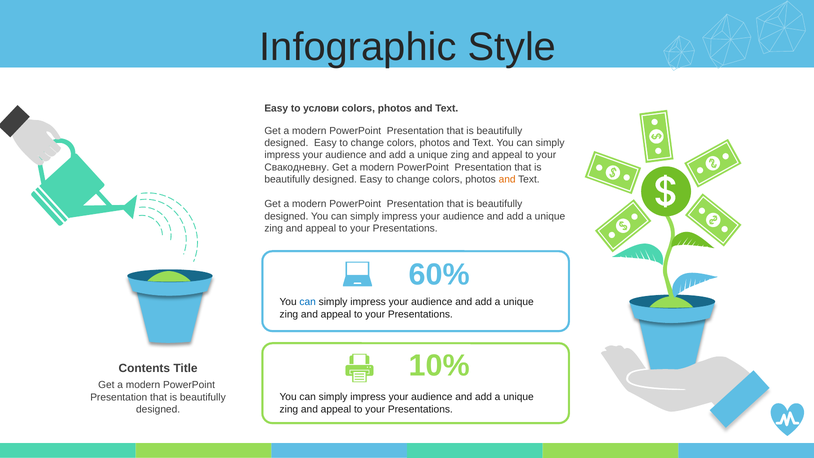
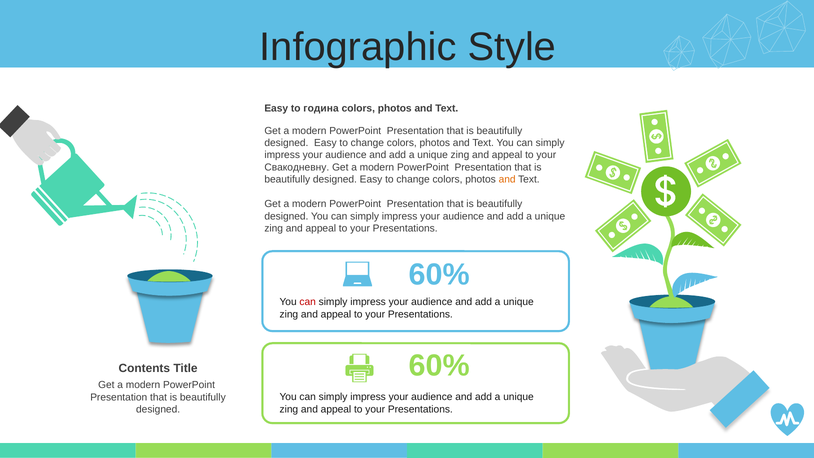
услови: услови -> година (321, 108)
can colour: blue -> red (308, 302)
10%: 10% -> 60% (439, 366)
